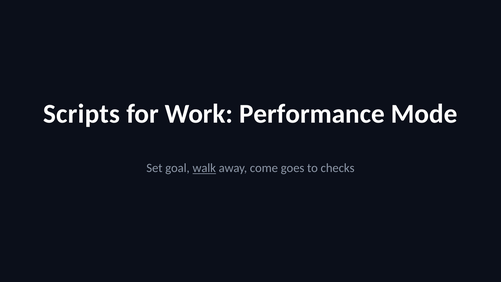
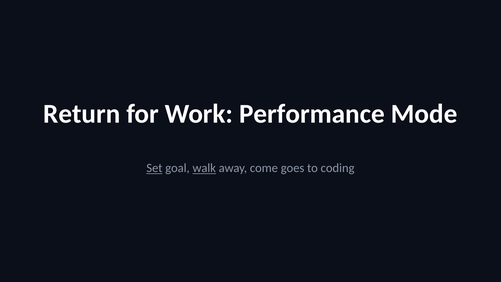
Scripts: Scripts -> Return (82, 114)
Set underline: none -> present (154, 168)
checks: checks -> coding (338, 168)
